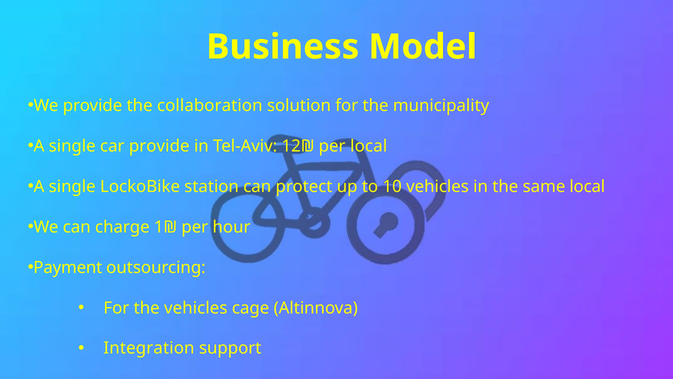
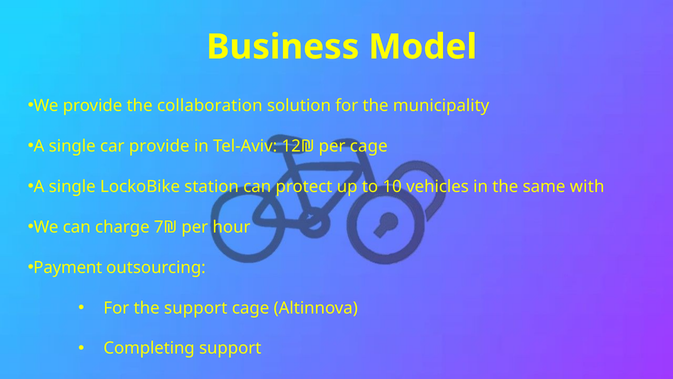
per local: local -> cage (369, 146)
same local: local -> with (587, 187)
1₪: 1₪ -> 7₪ (165, 227)
the vehicles: vehicles -> support (196, 308)
Integration: Integration -> Completing (149, 348)
